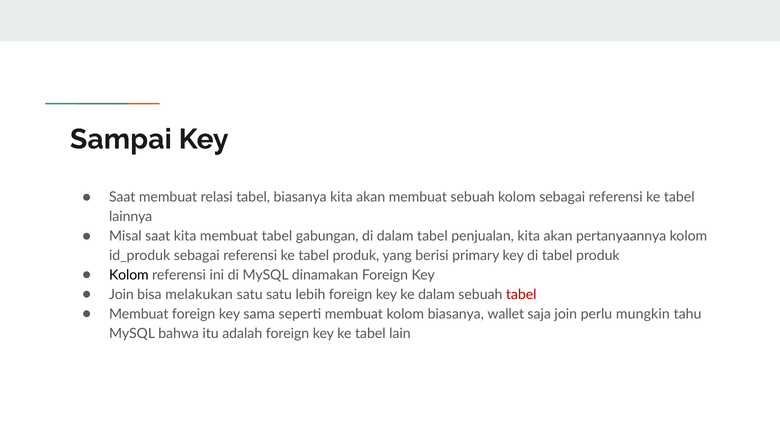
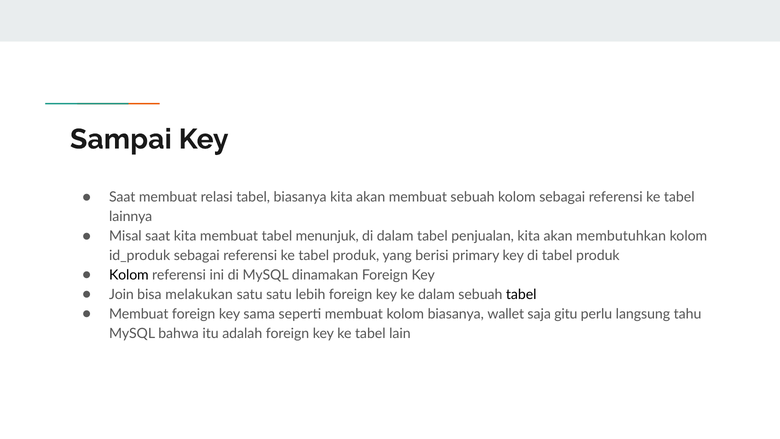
gabungan: gabungan -> menunjuk (327, 236)
pertanyaannya: pertanyaannya -> membutuhkan (621, 236)
tabel colour: red -> black (521, 294)
saja join: join -> gitu (566, 314)
mungkin: mungkin -> langsung (643, 314)
